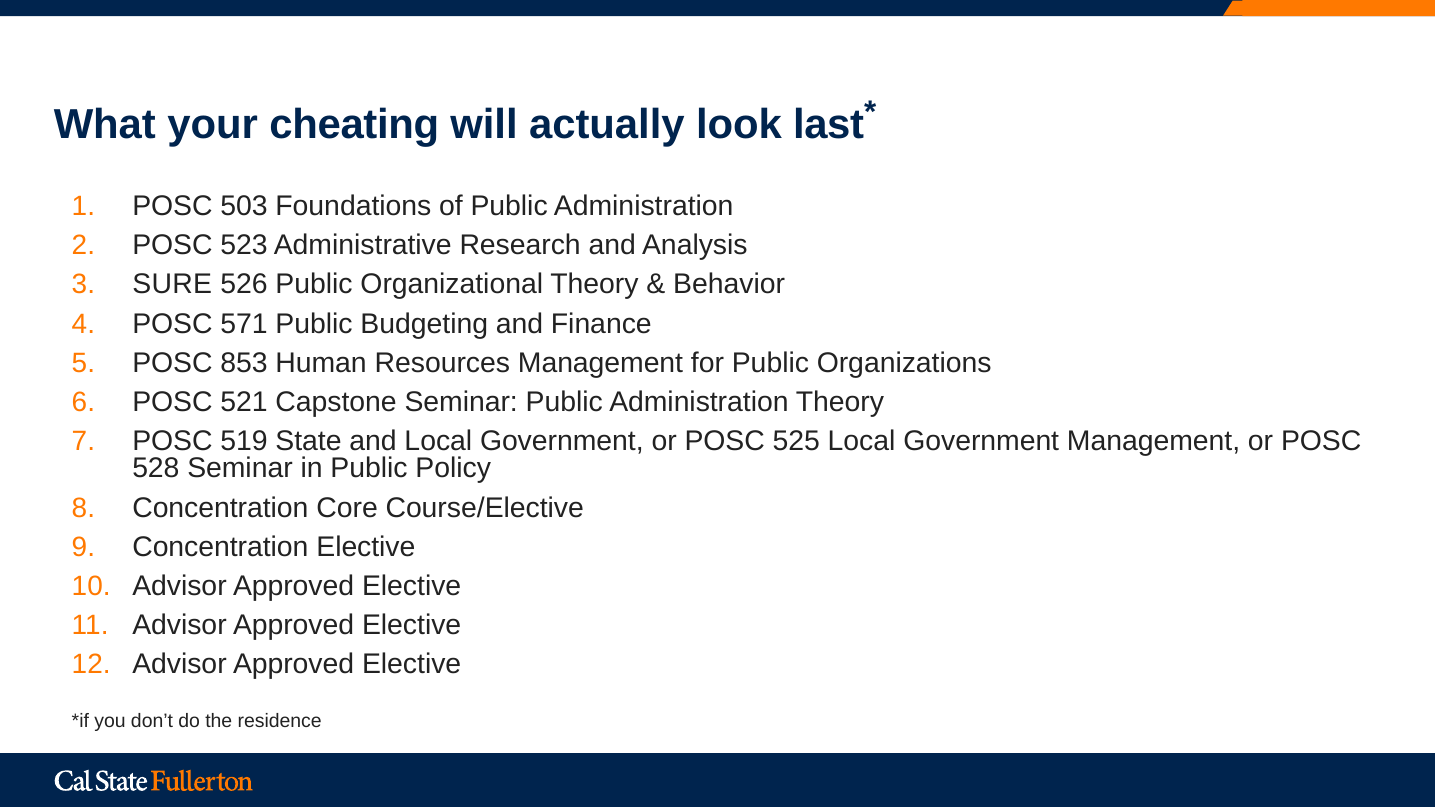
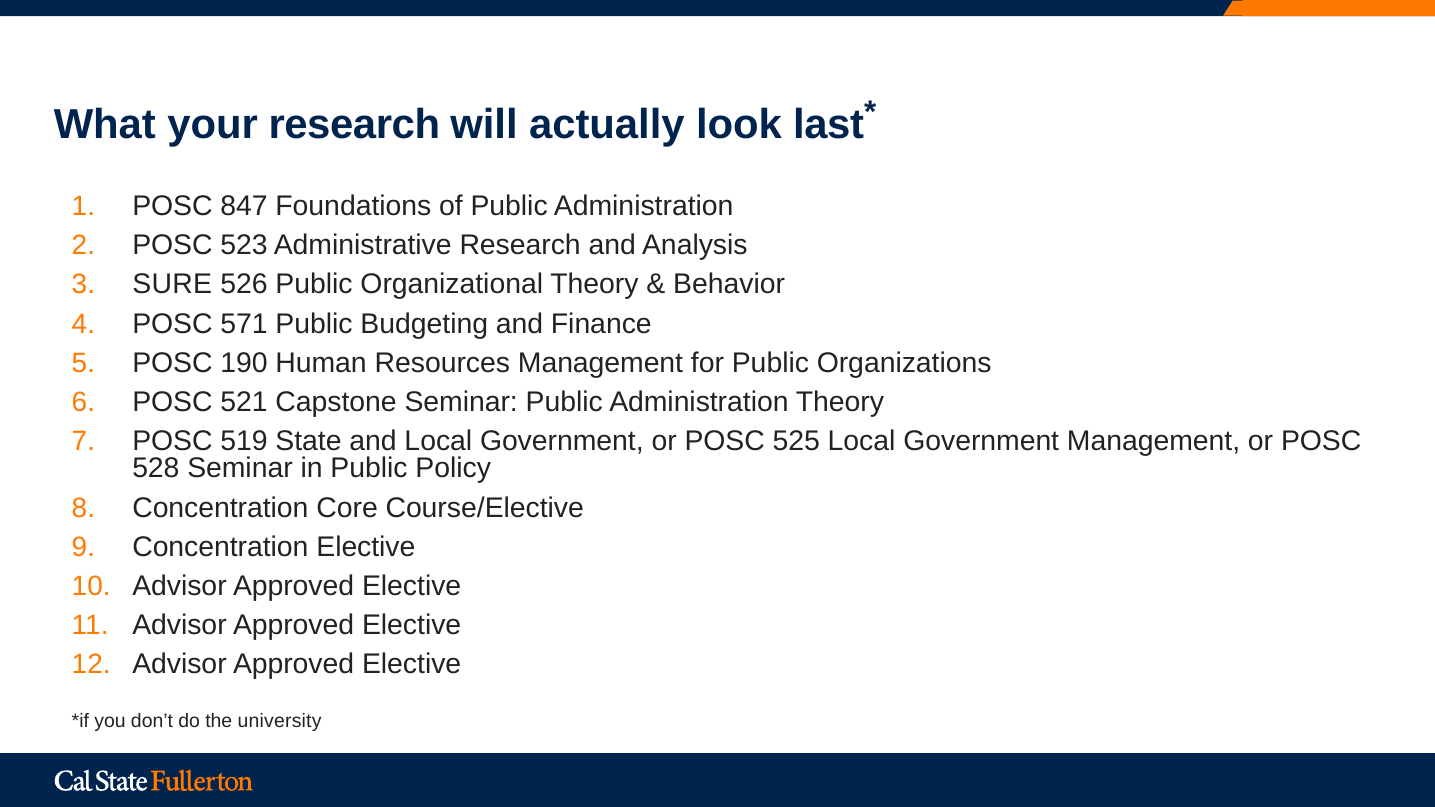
your cheating: cheating -> research (354, 125)
503: 503 -> 847 (244, 206)
853: 853 -> 190 (244, 363)
residence: residence -> university (280, 721)
